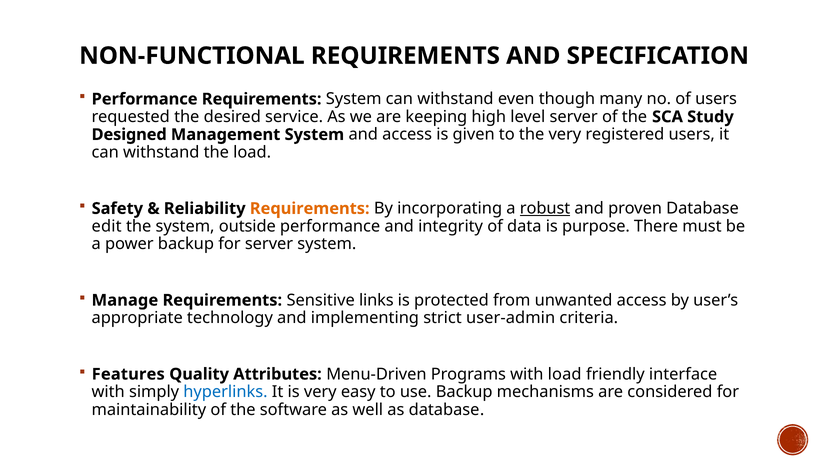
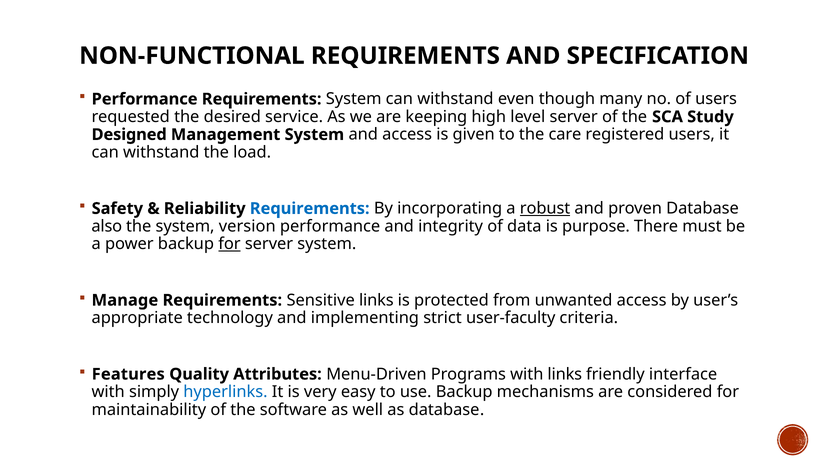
the very: very -> care (565, 135)
Requirements colour: orange -> blue (310, 209)
edit: edit -> also (107, 226)
outside: outside -> version (247, 226)
for underline: none -> present (229, 244)
user-admin: user-admin -> user-faculty (511, 318)
with load: load -> links (565, 375)
